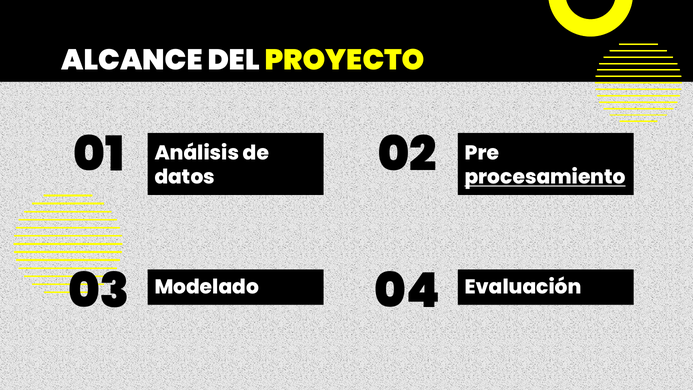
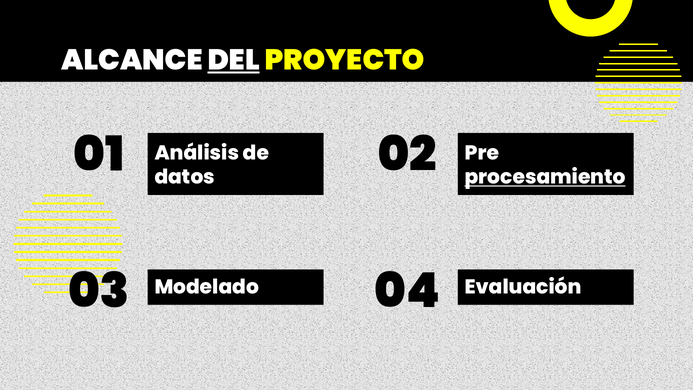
DEL underline: none -> present (234, 60)
